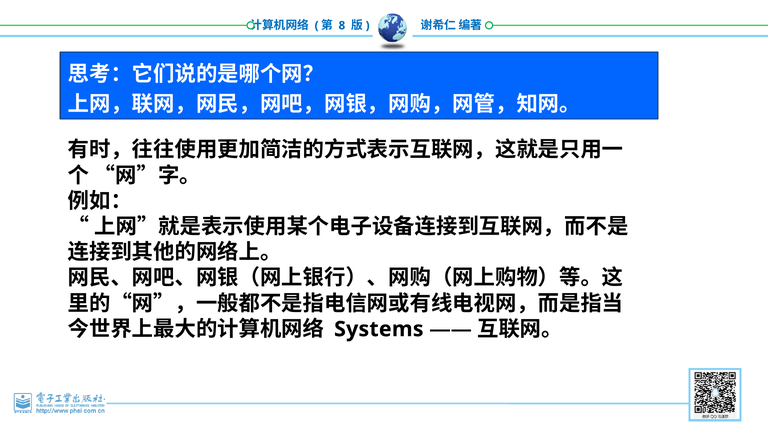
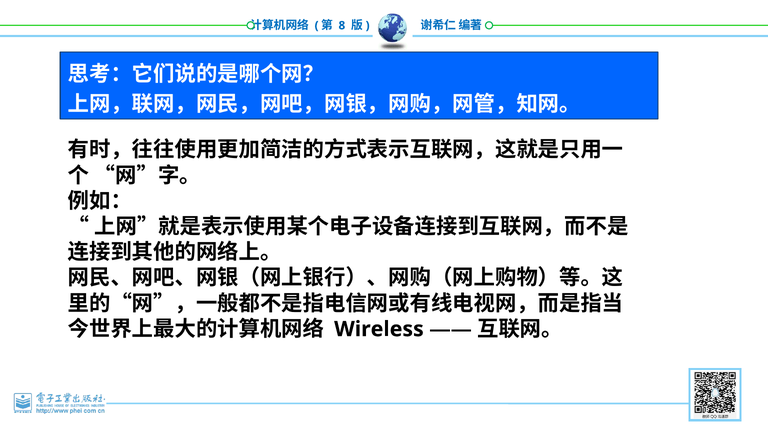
Systems: Systems -> Wireless (379, 329)
